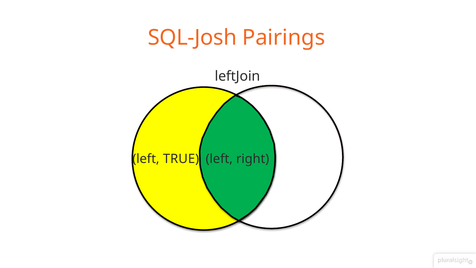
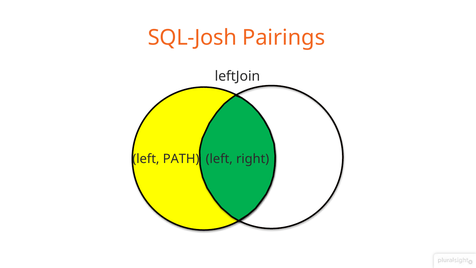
TRUE: TRUE -> PATH (181, 159)
